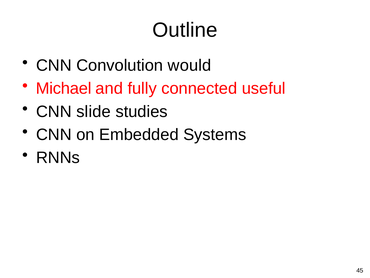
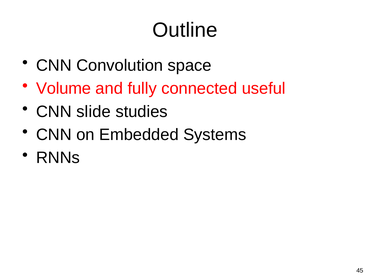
would: would -> space (190, 65)
Michael: Michael -> Volume (64, 88)
